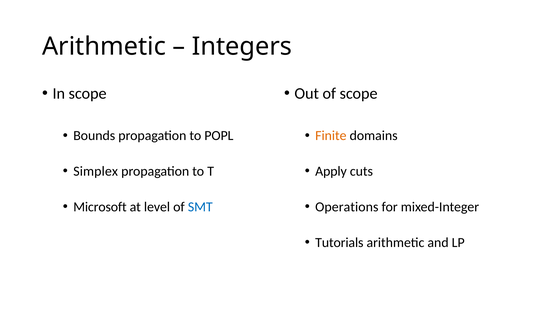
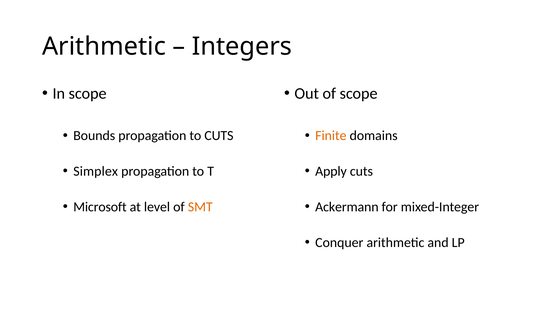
to POPL: POPL -> CUTS (219, 136)
SMT colour: blue -> orange (200, 207)
Operations: Operations -> Ackermann (347, 207)
Tutorials: Tutorials -> Conquer (339, 243)
